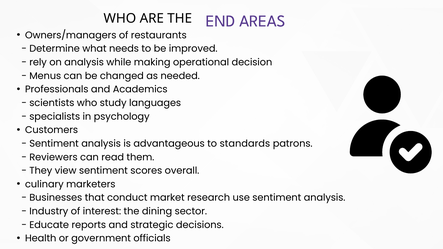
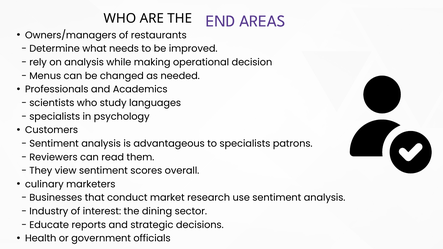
to standards: standards -> specialists (245, 144)
